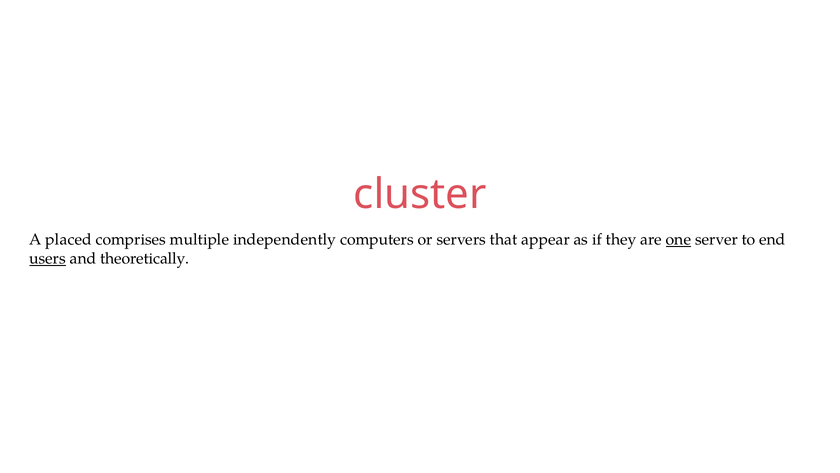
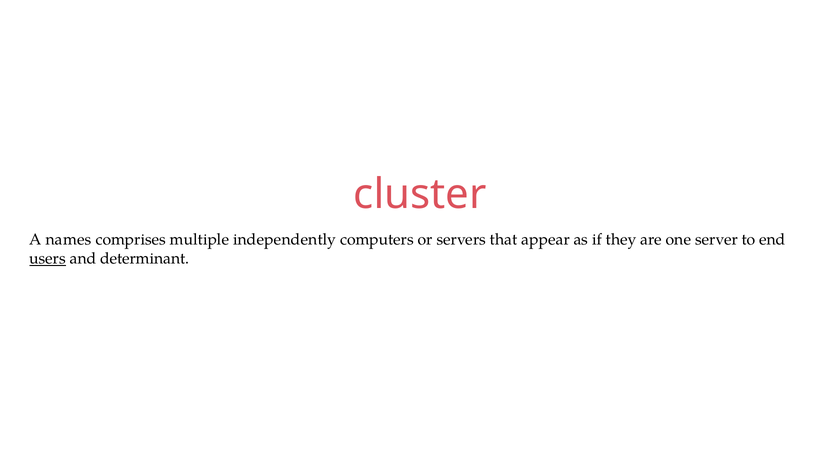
placed: placed -> names (69, 239)
one underline: present -> none (679, 239)
theoretically: theoretically -> determinant (145, 258)
